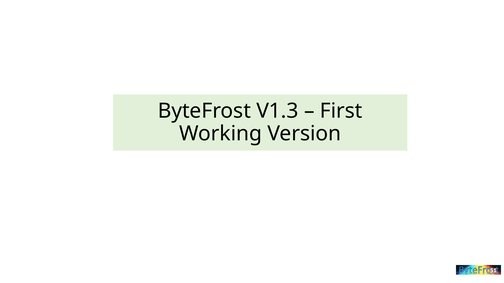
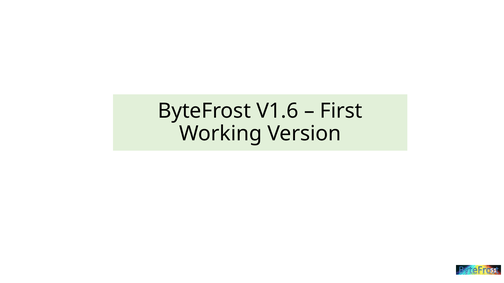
V1.3: V1.3 -> V1.6 (277, 111)
